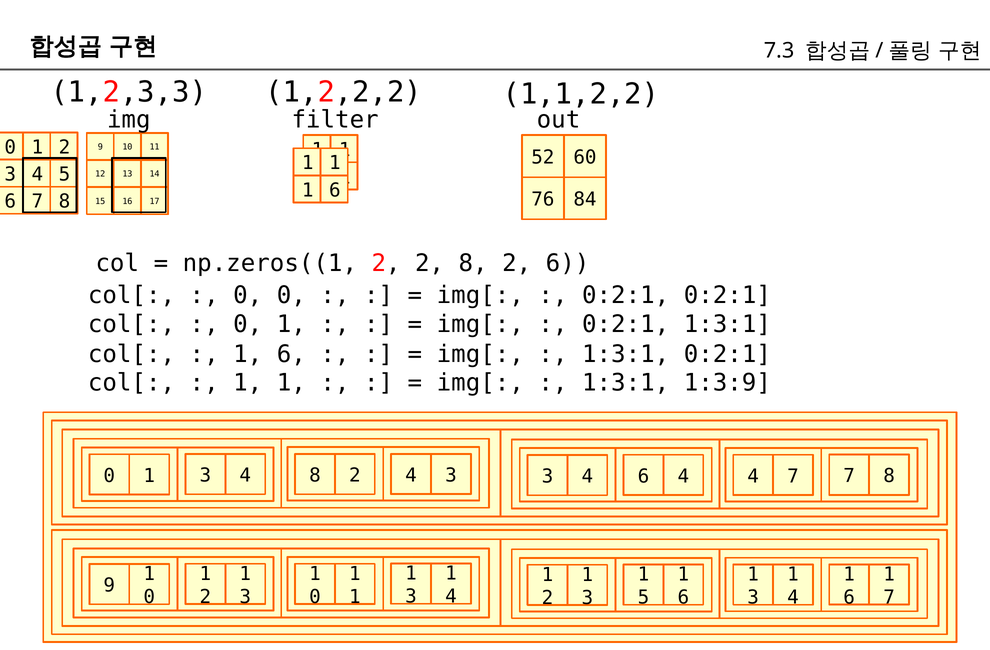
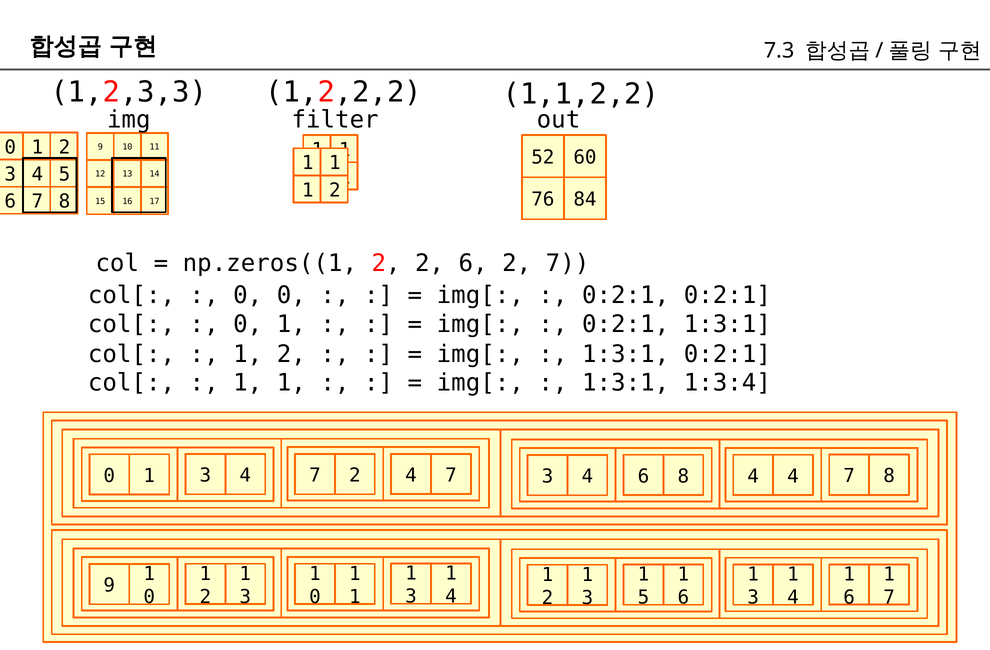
6: 6 -> 2 (335, 190)
2 8: 8 -> 6 (473, 263)
2 6: 6 -> 7 (568, 263)
6: 6 -> 2 (291, 355)
1:3:9: 1:3:9 -> 1:3:4 (727, 383)
3 4 8: 8 -> 7 (315, 476)
2 4 3: 3 -> 7 (451, 476)
6 4: 4 -> 8 (683, 476)
4 7: 7 -> 4 (793, 476)
